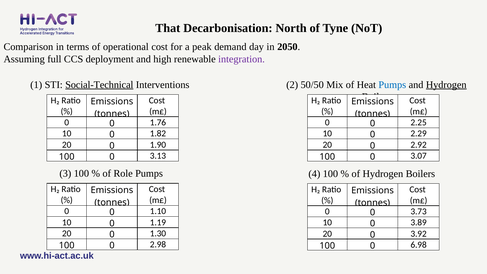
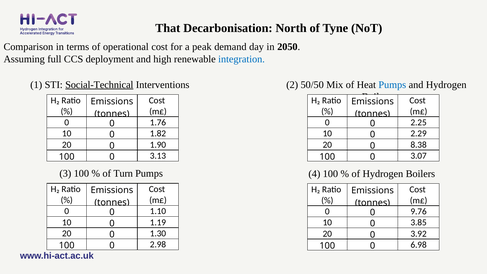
integration colour: purple -> blue (242, 59)
Hydrogen underline: present -> none (446, 85)
2.92: 2.92 -> 8.38 (419, 145)
Role: Role -> Turn (123, 173)
3.73: 3.73 -> 9.76 (419, 211)
3.89: 3.89 -> 3.85 (419, 223)
